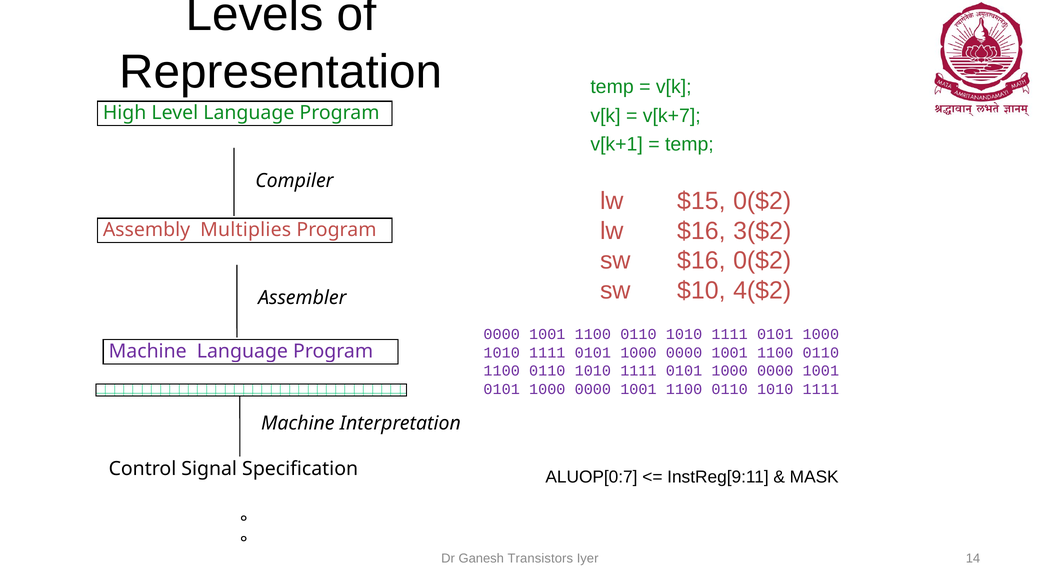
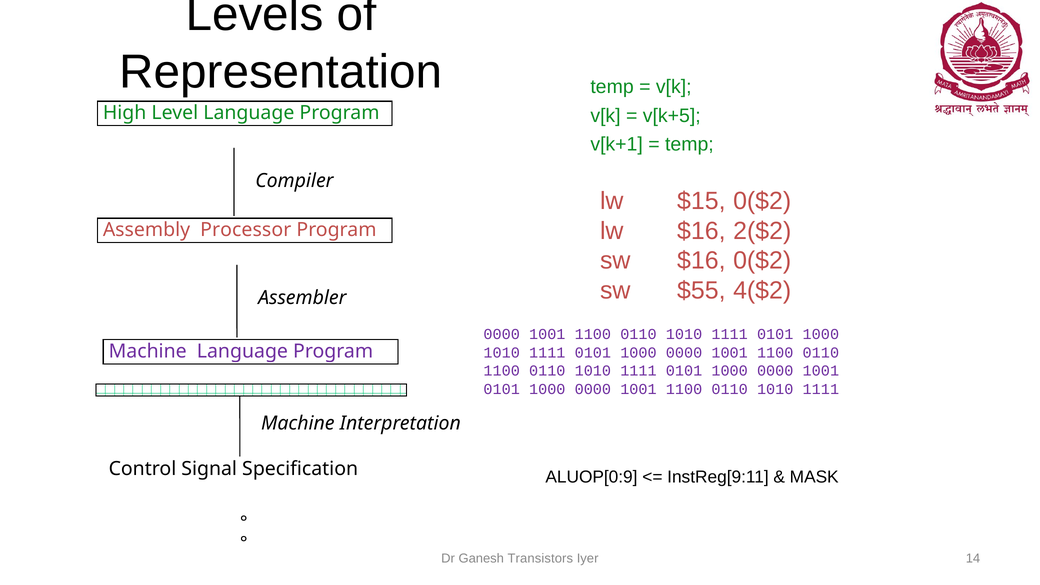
v[k+7: v[k+7 -> v[k+5 (672, 116)
3($2: 3($2 -> 2($2 (762, 231)
Multiplies: Multiplies -> Processor (246, 230)
$10: $10 -> $55 (701, 291)
ALUOP[0:7: ALUOP[0:7 -> ALUOP[0:9 (591, 477)
